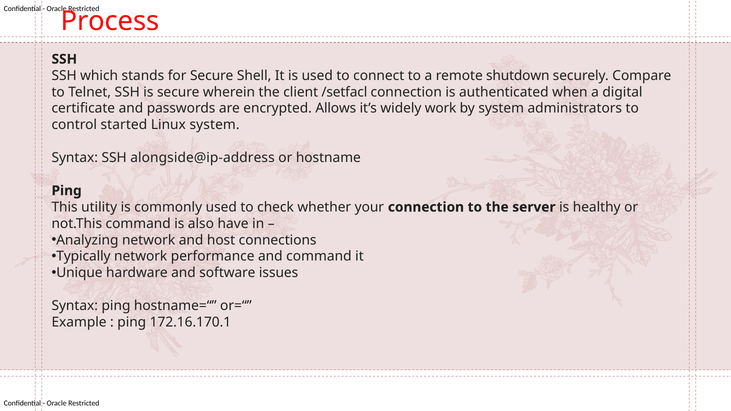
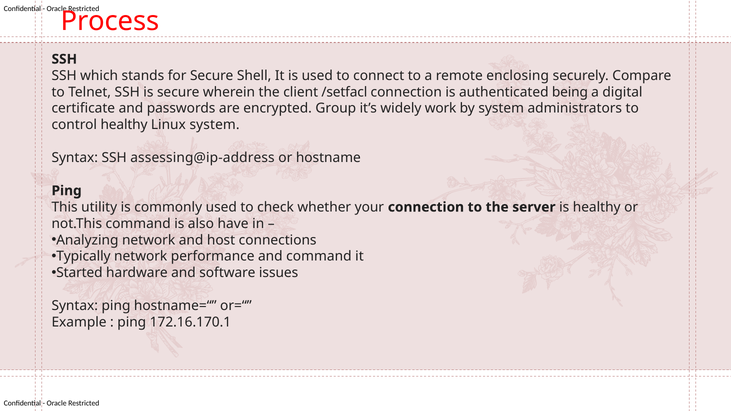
shutdown: shutdown -> enclosing (518, 76)
when: when -> being (570, 92)
Allows: Allows -> Group (336, 109)
control started: started -> healthy (124, 125)
alongside@ip-address: alongside@ip-address -> assessing@ip-address (202, 158)
Unique: Unique -> Started (79, 273)
